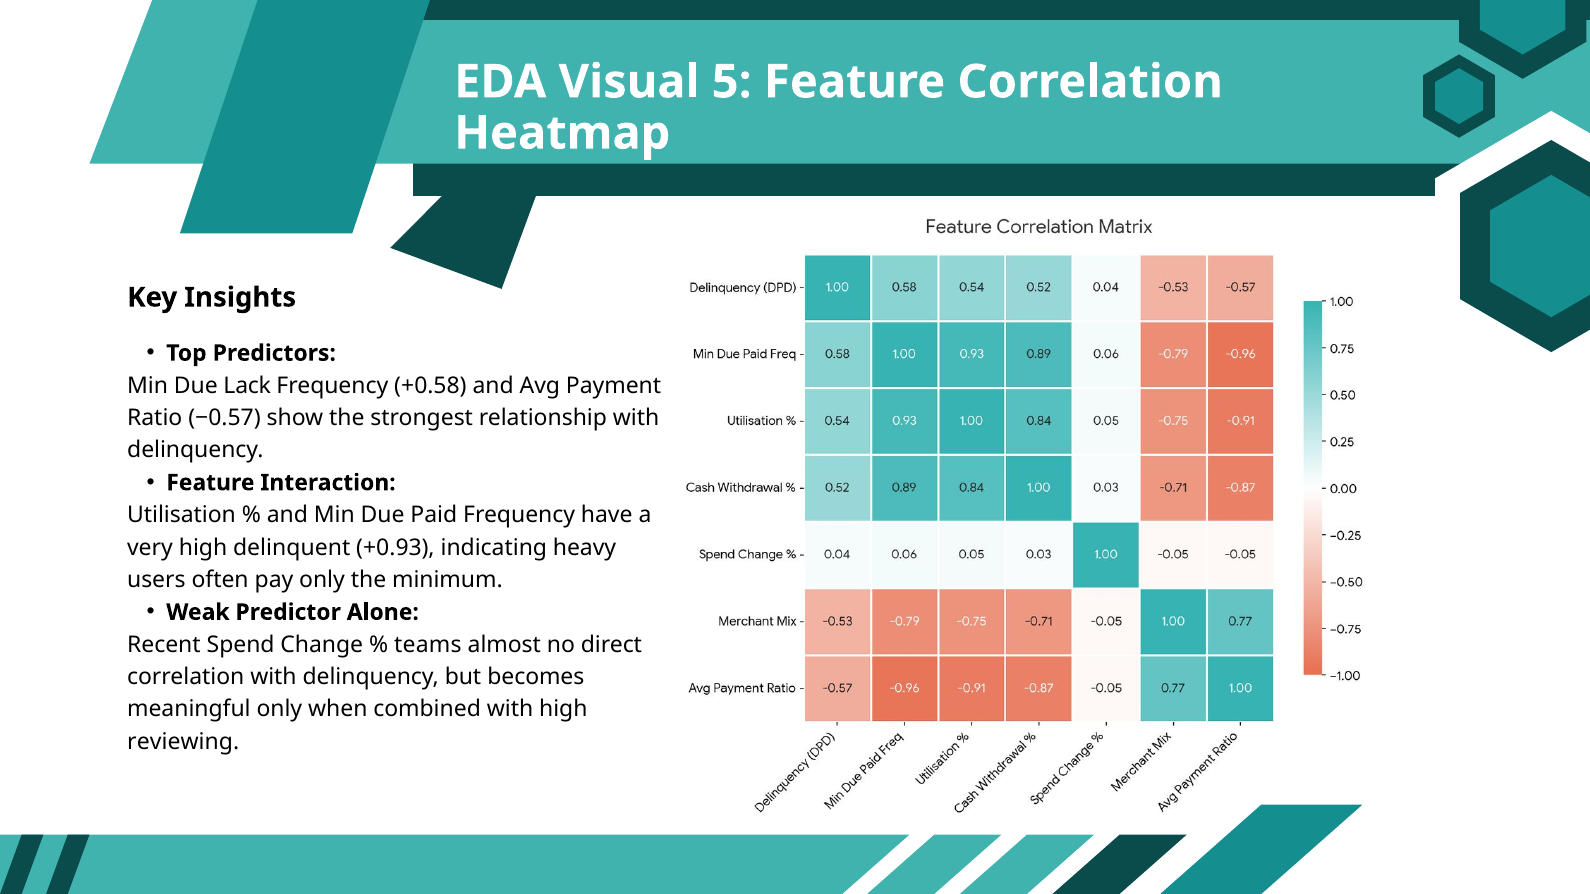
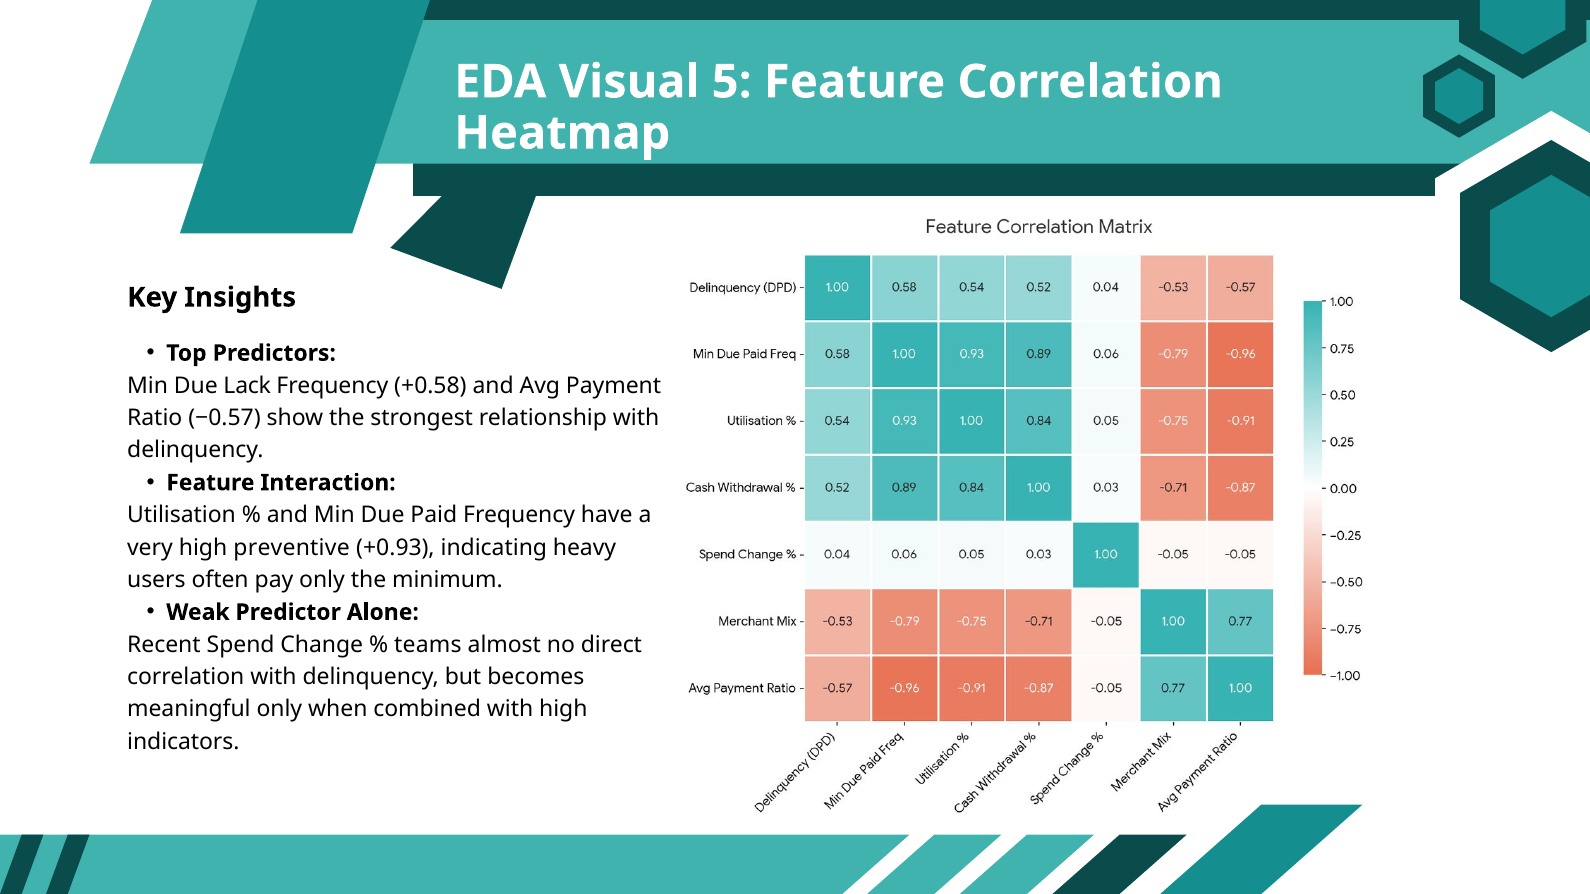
delinquent: delinquent -> preventive (292, 548)
reviewing: reviewing -> indicators (183, 742)
